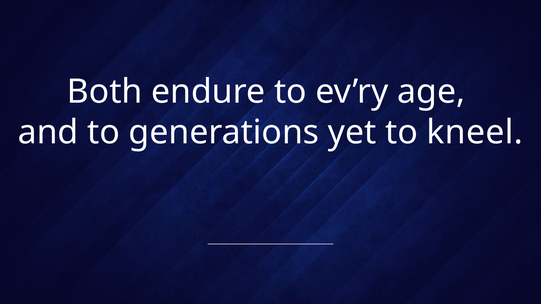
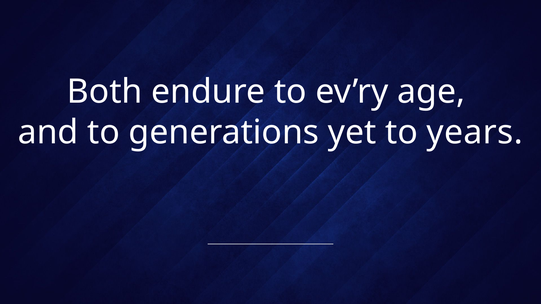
kneel: kneel -> years (475, 132)
